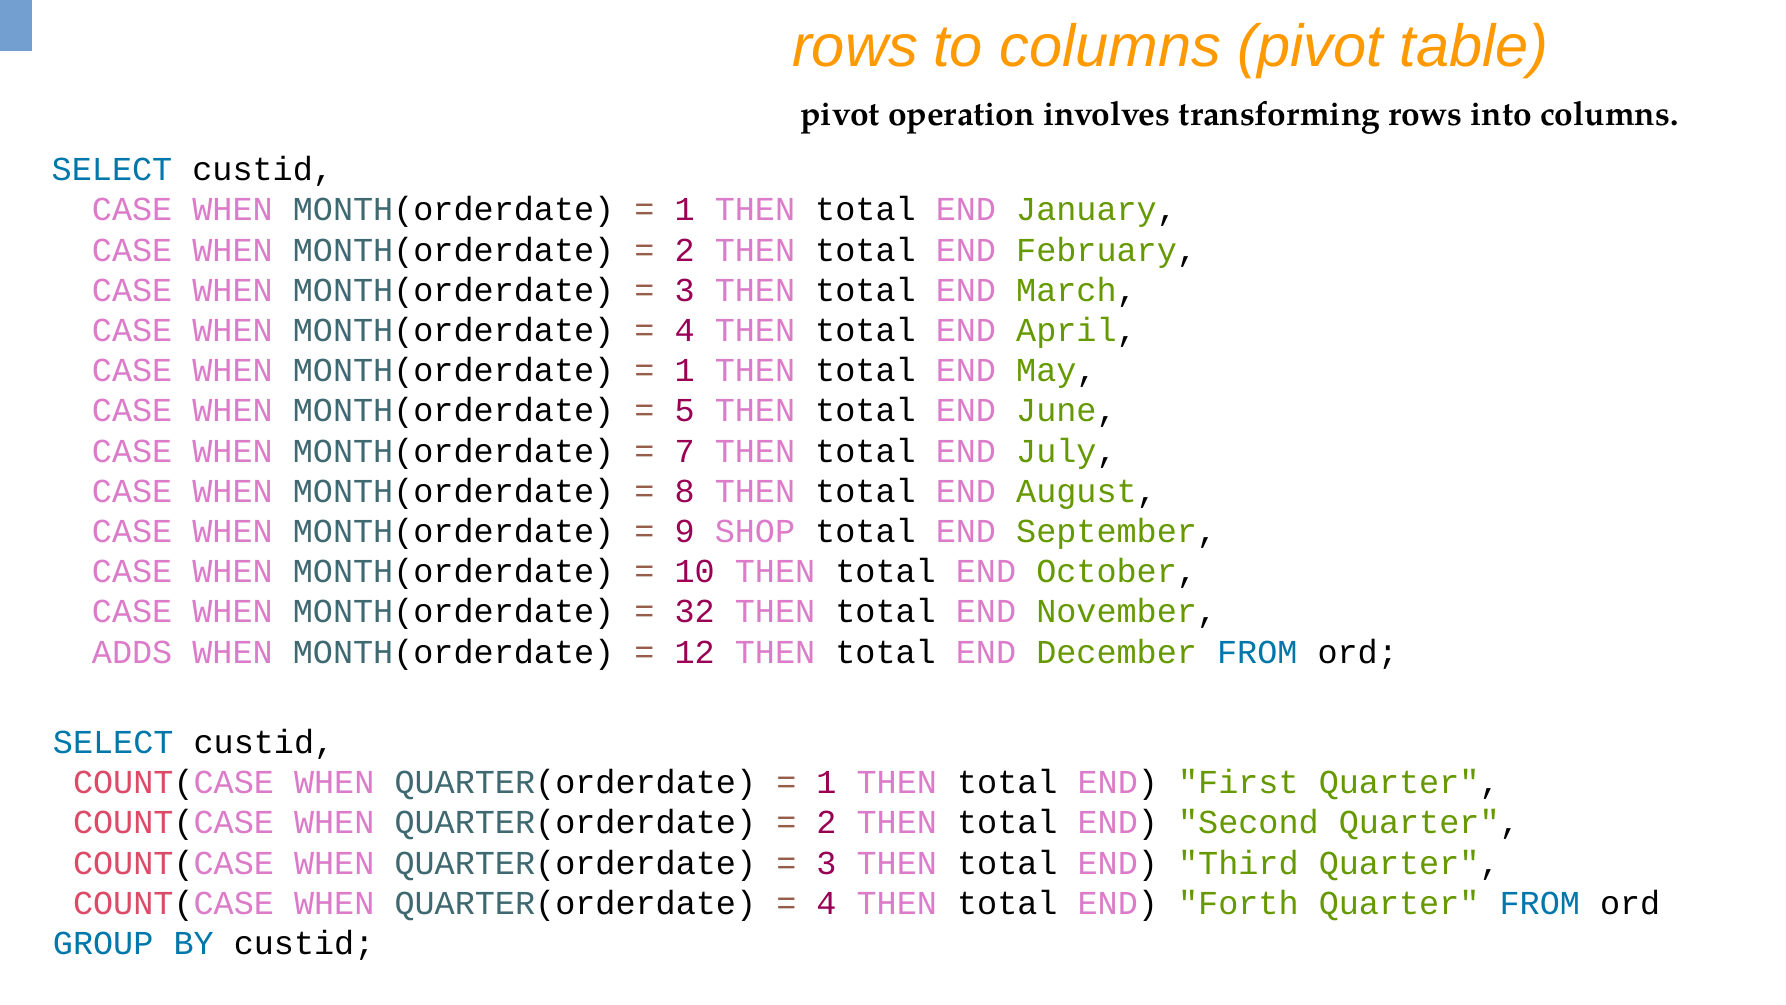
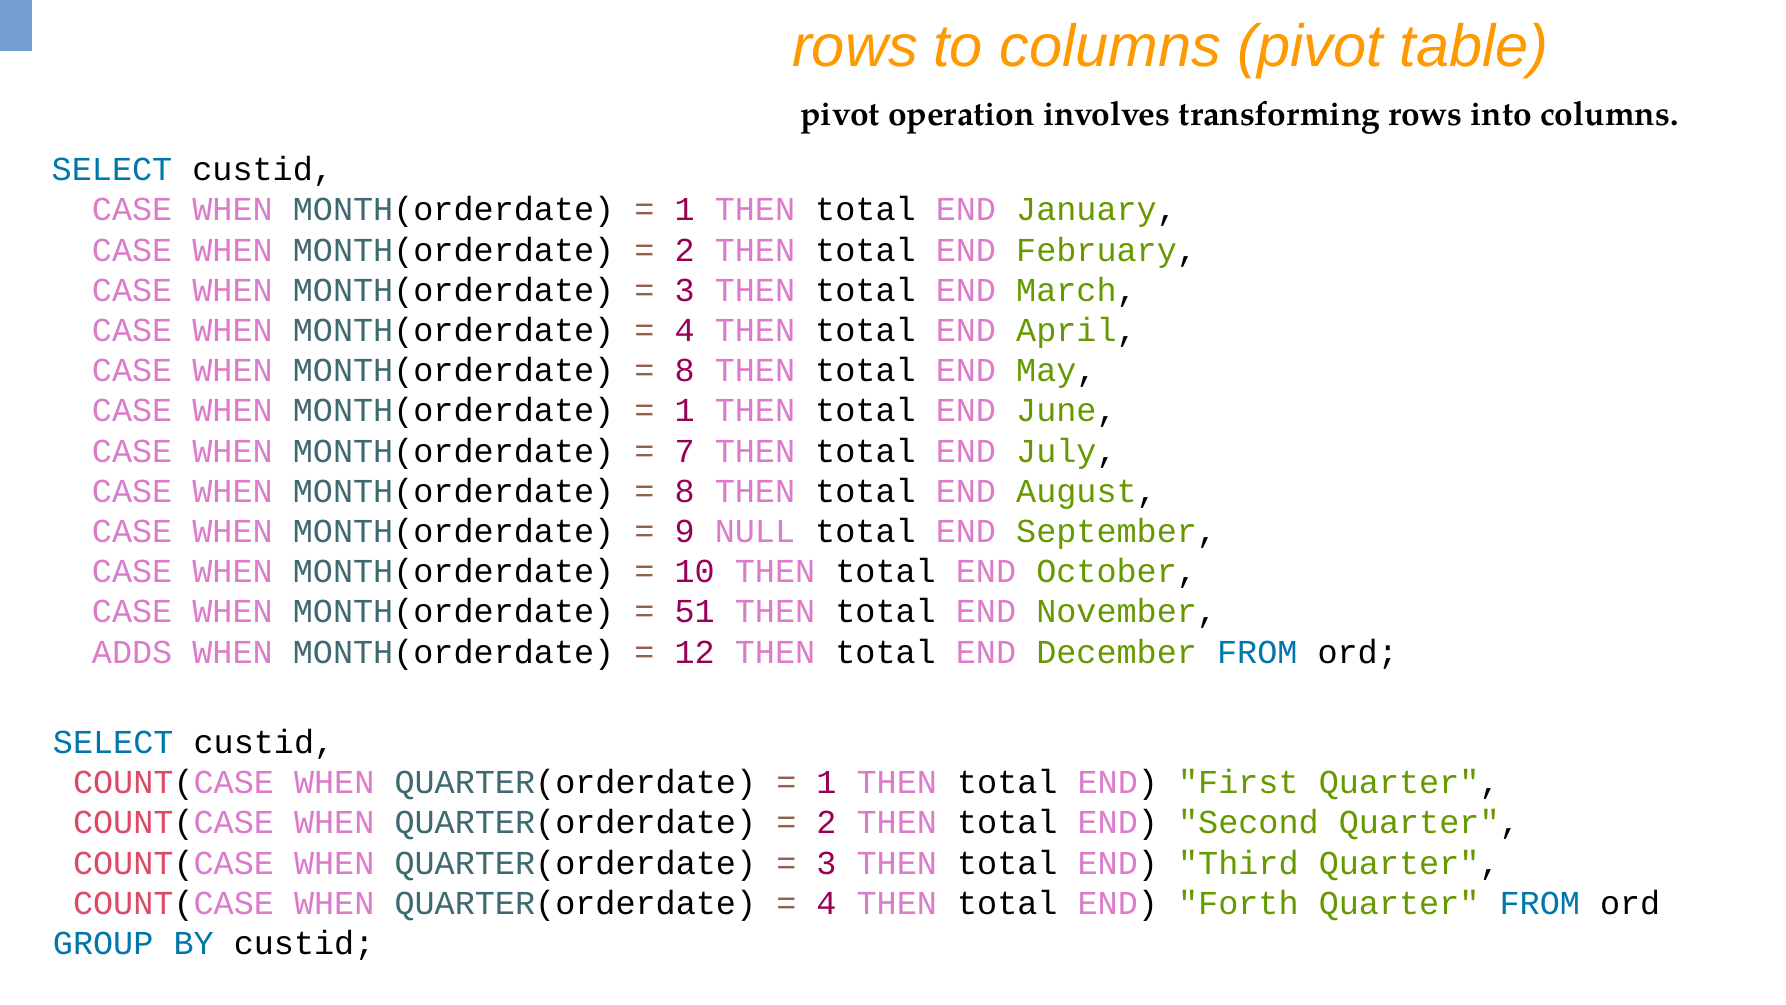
1: 1 -> 8 (685, 370)
5: 5 -> 1 (685, 411)
SHOP: SHOP -> NULL (755, 531)
32: 32 -> 51 (695, 612)
